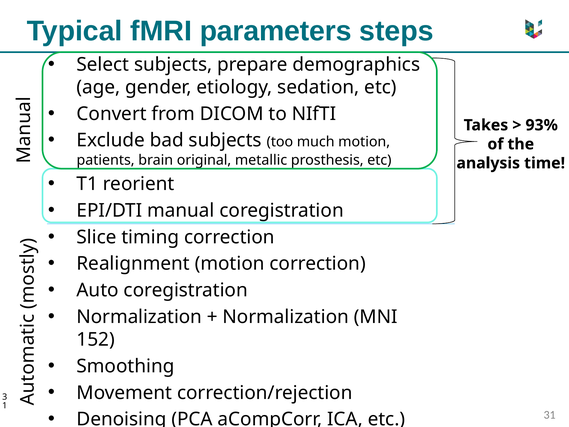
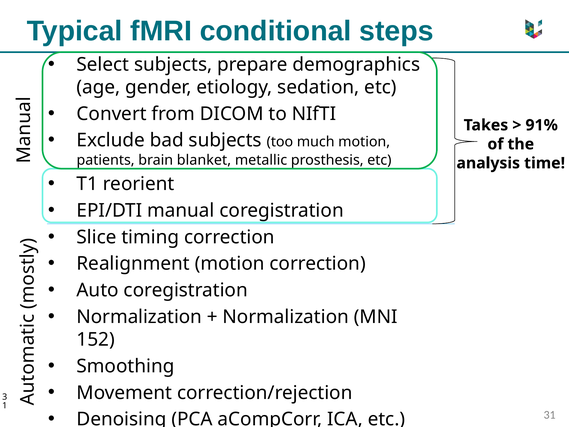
parameters: parameters -> conditional (276, 31)
93%: 93% -> 91% (542, 125)
original: original -> blanket (204, 160)
